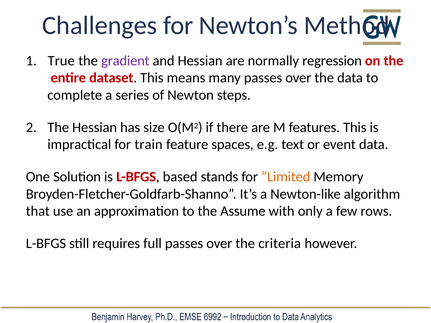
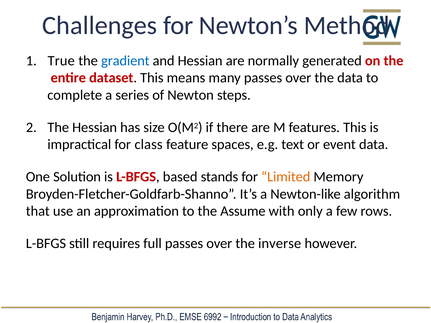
gradient colour: purple -> blue (125, 61)
regression: regression -> generated (332, 61)
train: train -> class (149, 145)
criteria: criteria -> inverse (280, 244)
